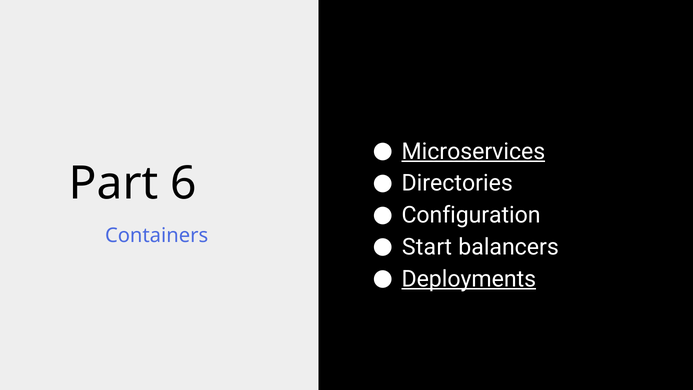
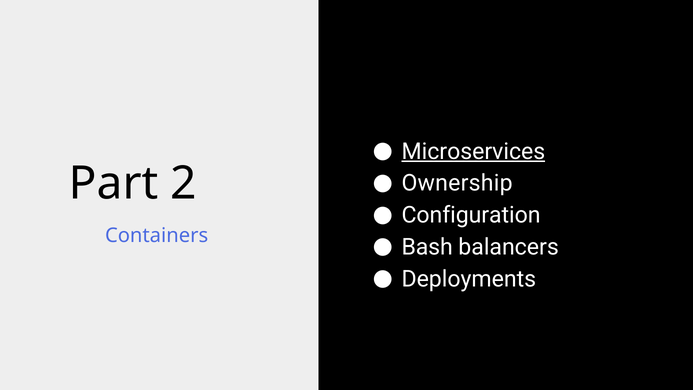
6: 6 -> 2 (184, 184)
Directories: Directories -> Ownership (457, 183)
Start: Start -> Bash (427, 247)
Deployments underline: present -> none (469, 279)
